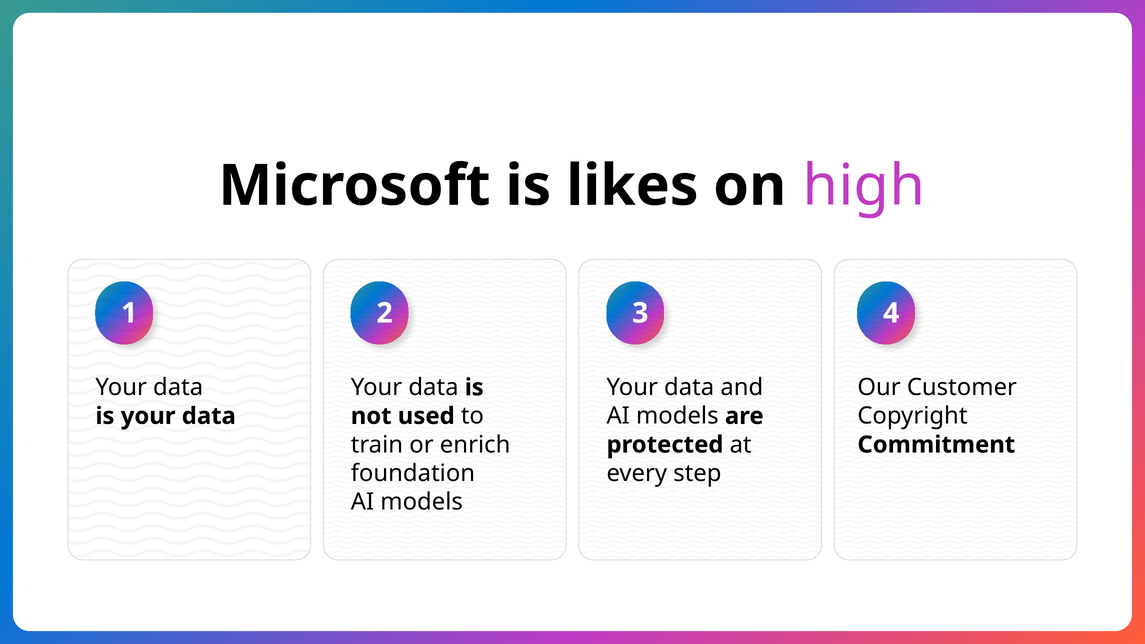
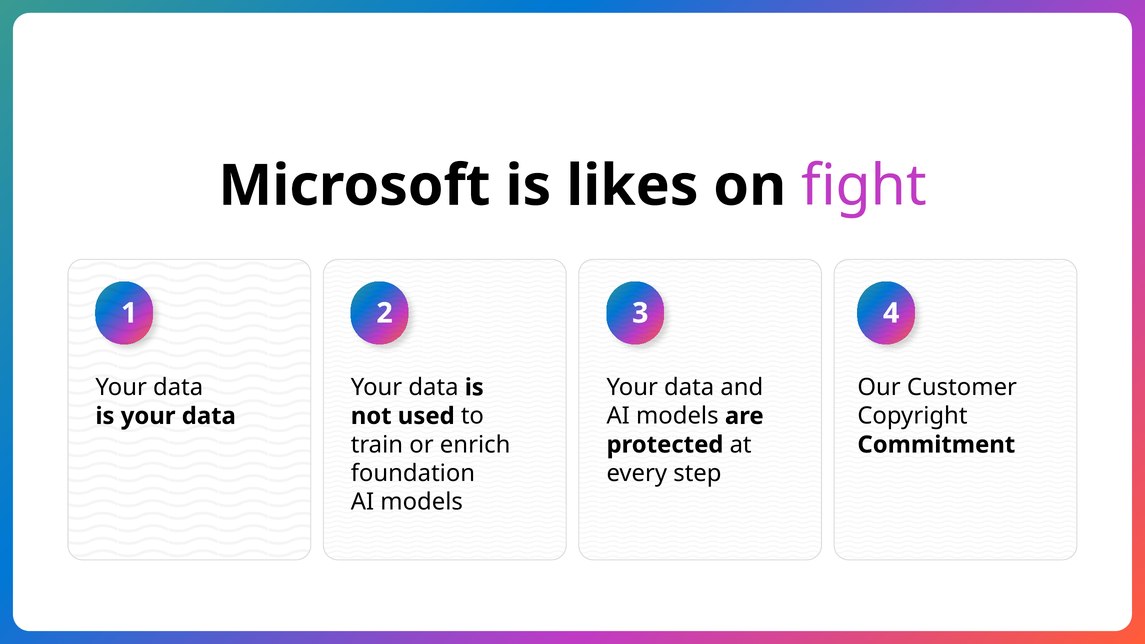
high: high -> fight (864, 186)
